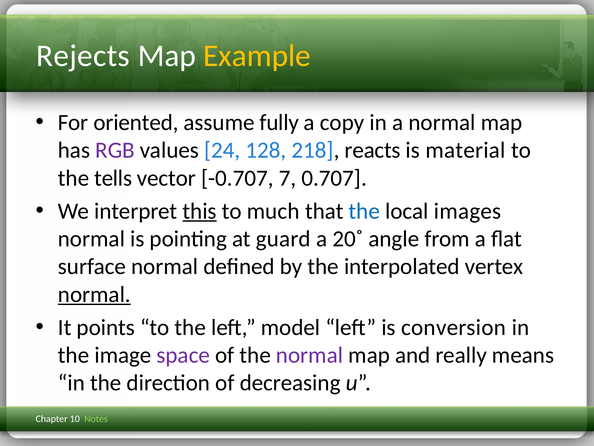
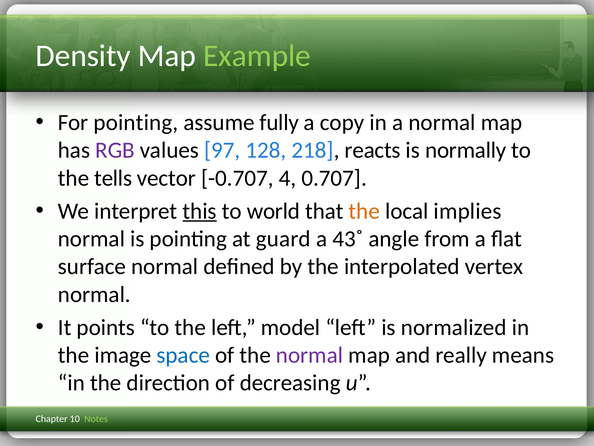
Rejects: Rejects -> Density (83, 56)
Example colour: yellow -> light green (257, 56)
For oriented: oriented -> pointing (136, 122)
24: 24 -> 97 (222, 150)
material: material -> normally (466, 150)
7: 7 -> 4 (287, 178)
much: much -> world (273, 211)
the colour: blue -> orange (364, 211)
images: images -> implies (468, 211)
20˚: 20˚ -> 43˚ (348, 239)
normal underline: present -> none (94, 294)
conversion: conversion -> normalized (454, 327)
space colour: purple -> blue (183, 355)
